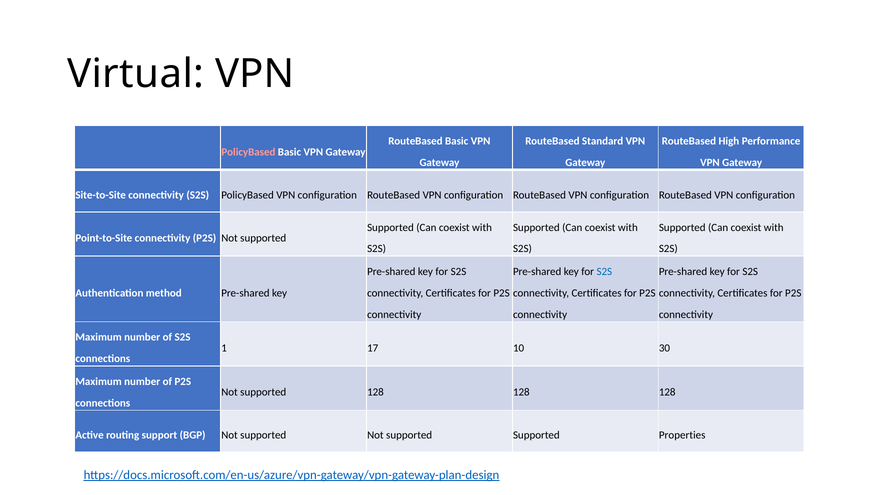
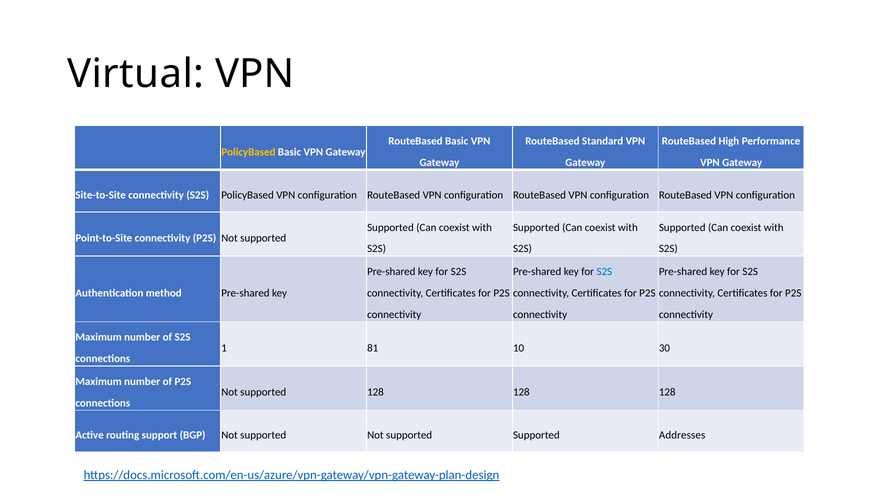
PolicyBased colour: pink -> yellow (248, 152)
17: 17 -> 81 (373, 348)
Properties: Properties -> Addresses (682, 435)
